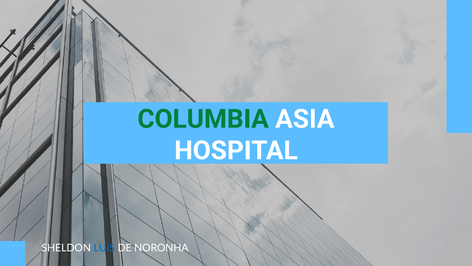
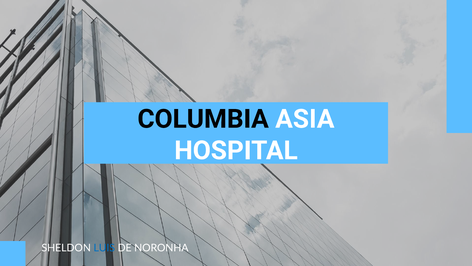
COLUMBIA colour: green -> black (203, 119)
